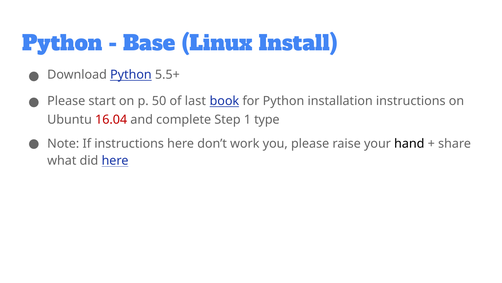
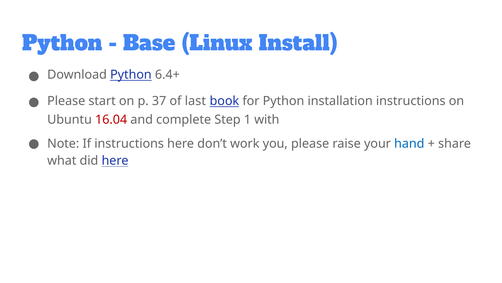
5.5+: 5.5+ -> 6.4+ (167, 75)
50: 50 -> 37 (159, 101)
type: type -> with (267, 120)
hand colour: black -> blue (409, 143)
